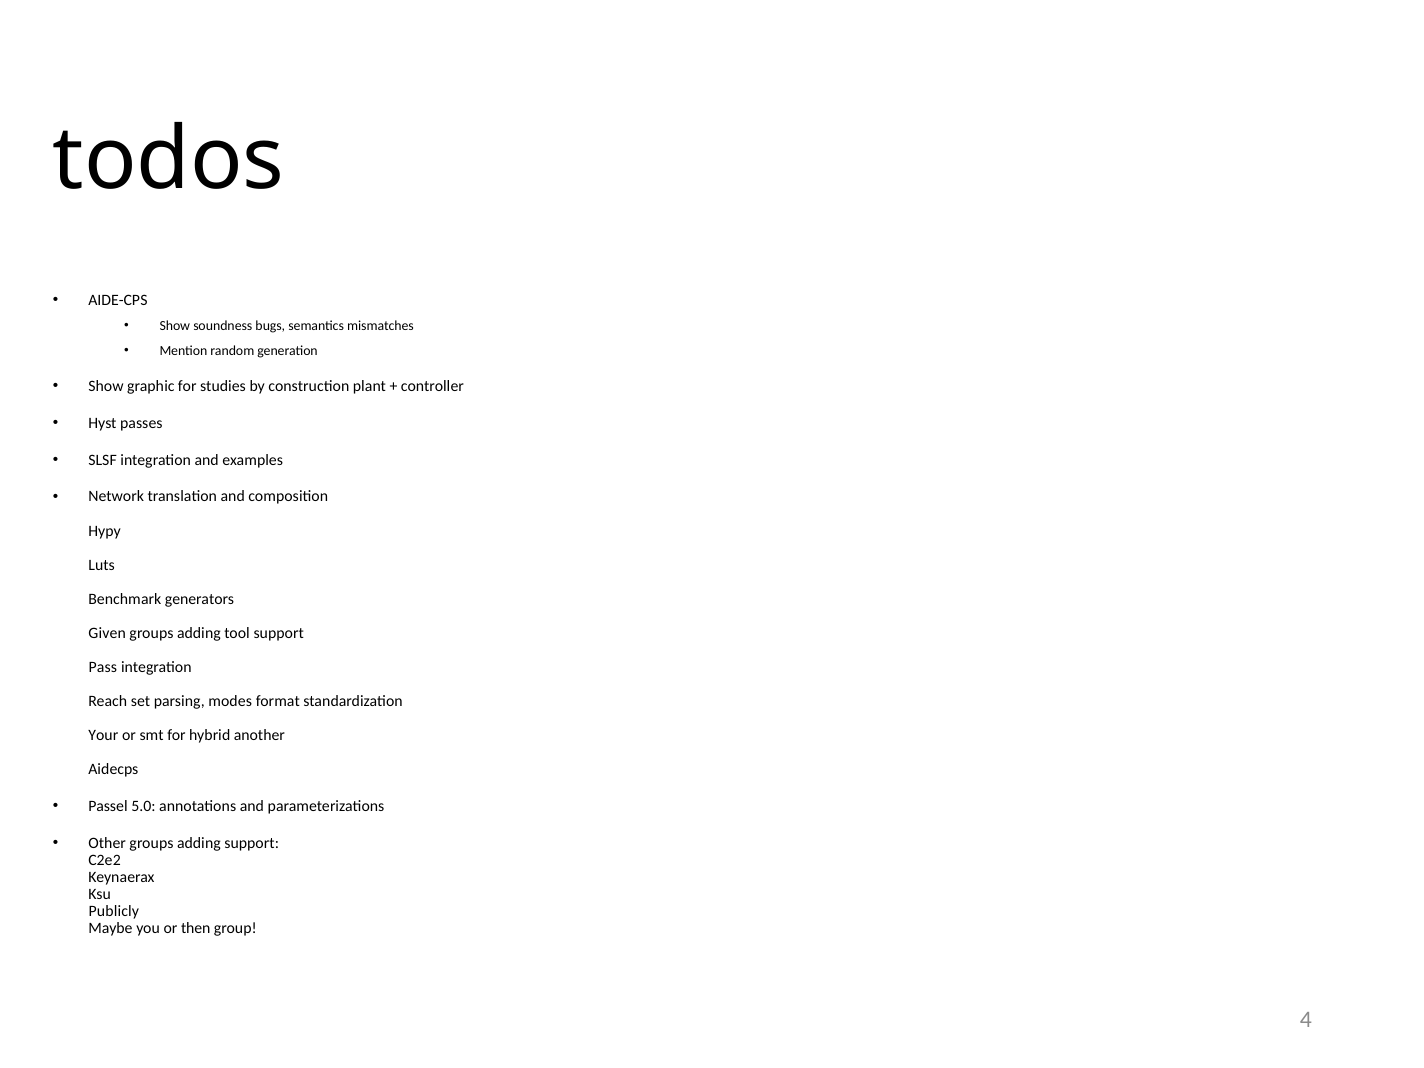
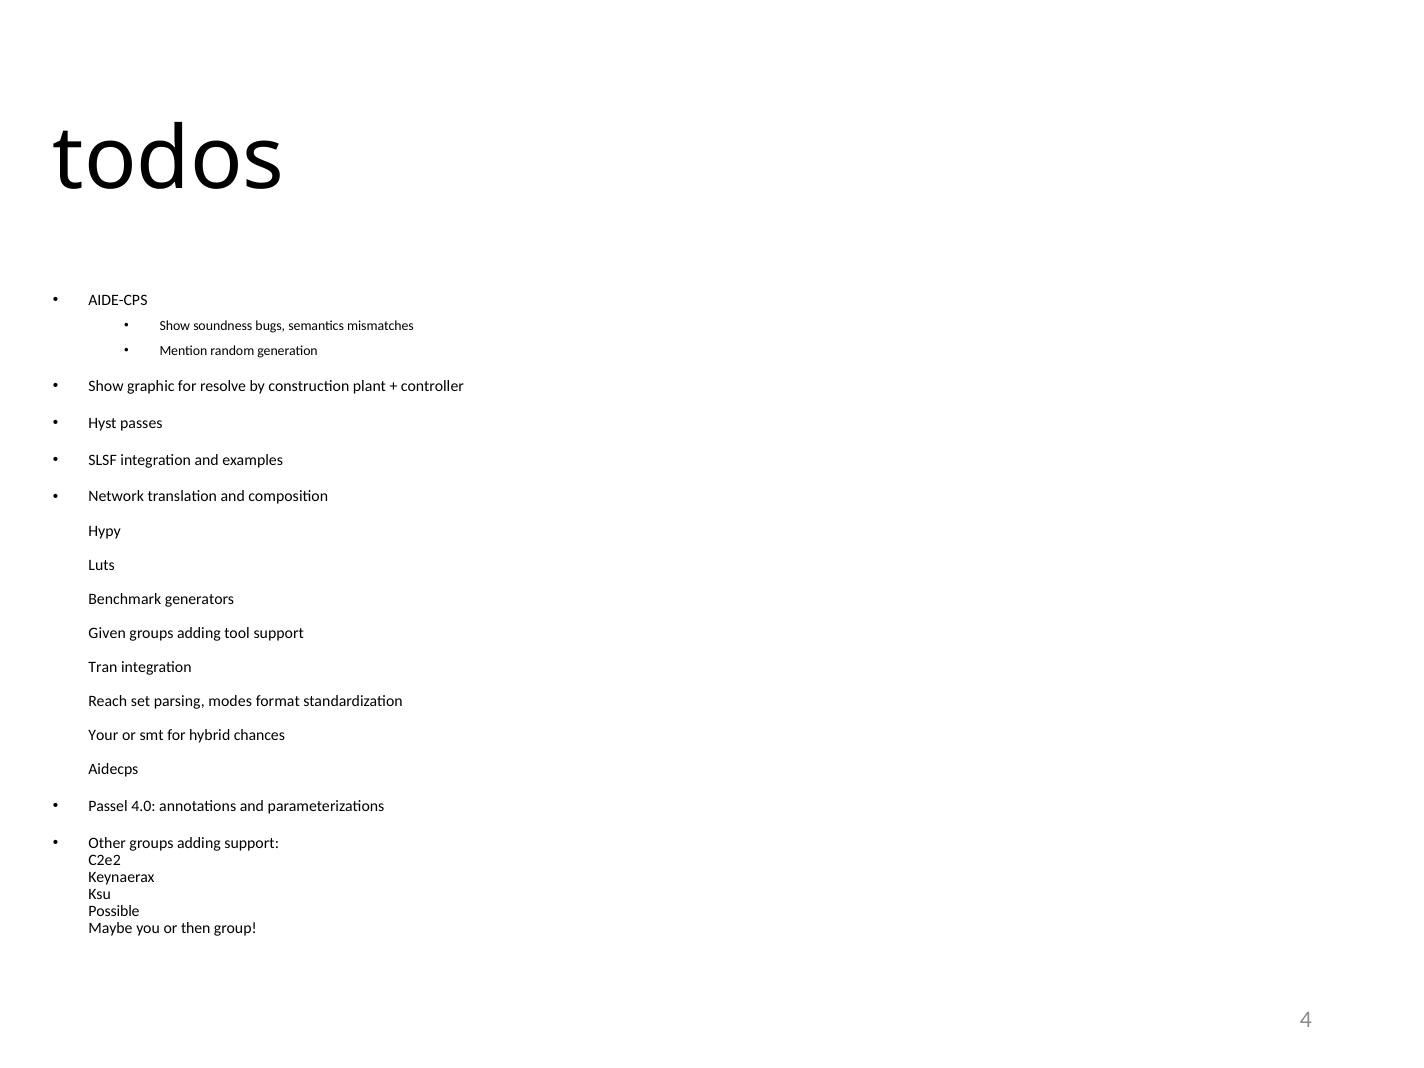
studies: studies -> resolve (223, 386)
Pass: Pass -> Tran (103, 667)
another: another -> chances (259, 735)
5.0: 5.0 -> 4.0 (143, 806)
Publicly: Publicly -> Possible (114, 911)
